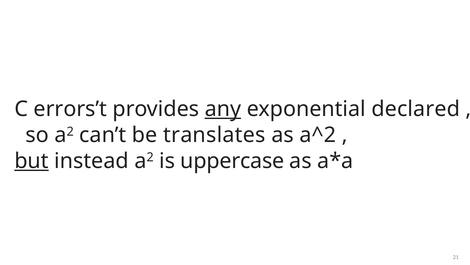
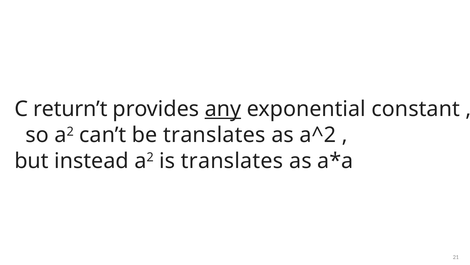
errors’t: errors’t -> return’t (70, 109)
declared: declared -> constant (416, 109)
but underline: present -> none (32, 161)
is uppercase: uppercase -> translates (232, 161)
